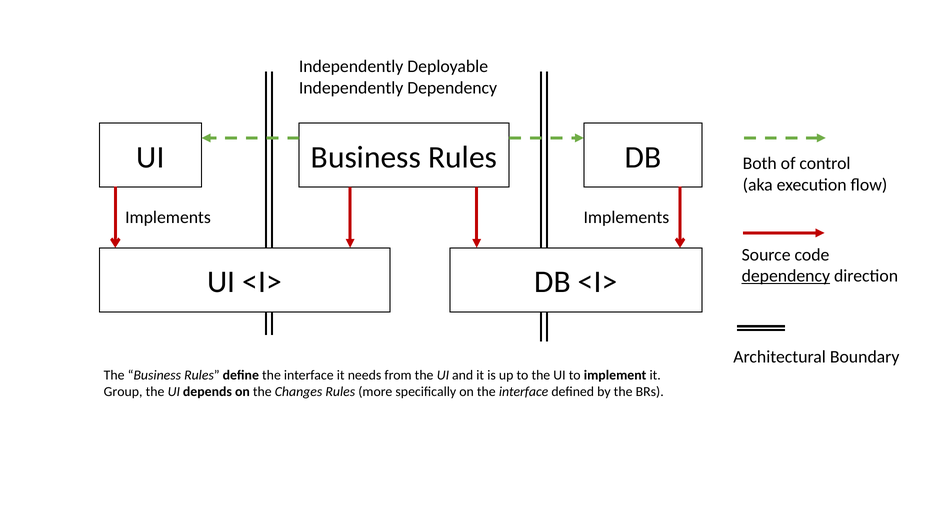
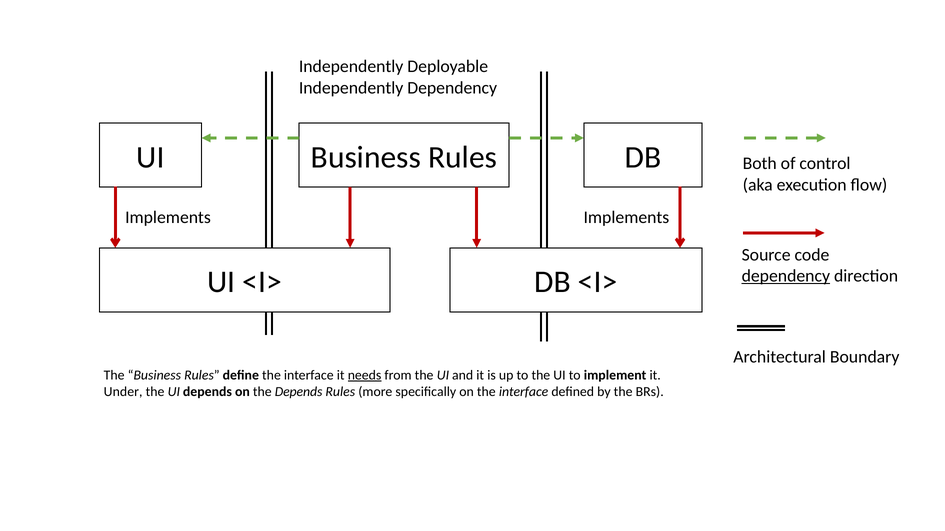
needs underline: none -> present (365, 376)
Group: Group -> Under (123, 392)
the Changes: Changes -> Depends (299, 392)
